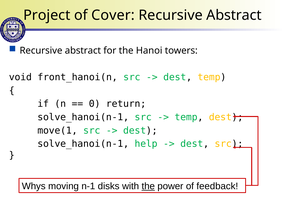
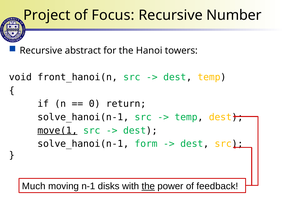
Cover: Cover -> Focus (113, 15)
Abstract: Abstract -> Number (234, 15)
move(1 underline: none -> present (57, 130)
help: help -> form (146, 144)
Whys: Whys -> Much (34, 186)
